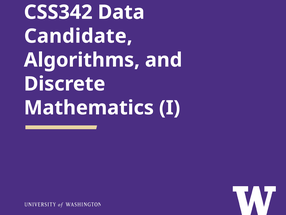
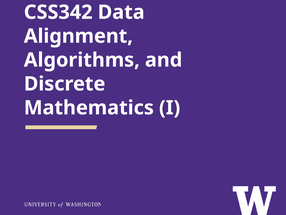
Candidate: Candidate -> Alignment (78, 36)
